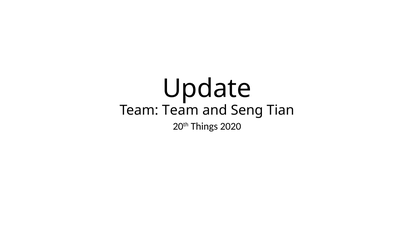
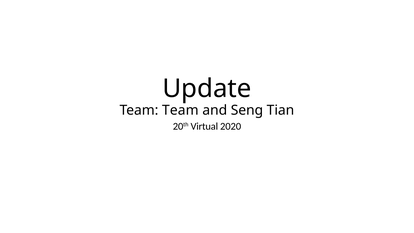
Things: Things -> Virtual (204, 126)
